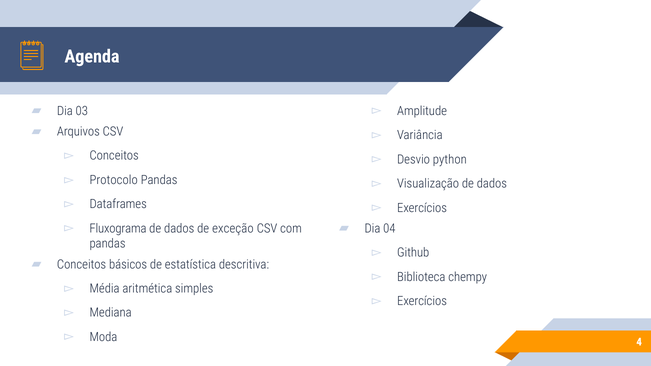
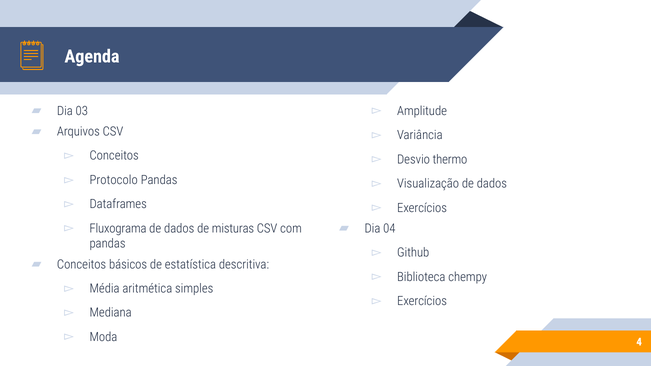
python: python -> thermo (450, 159)
exceção: exceção -> misturas (233, 229)
